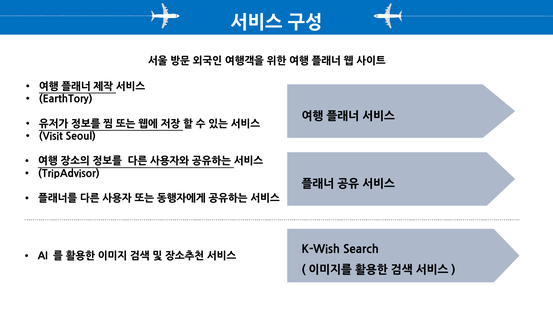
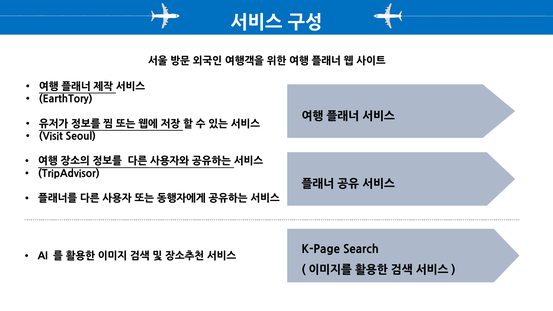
K-Wish: K-Wish -> K-Page (321, 249)
